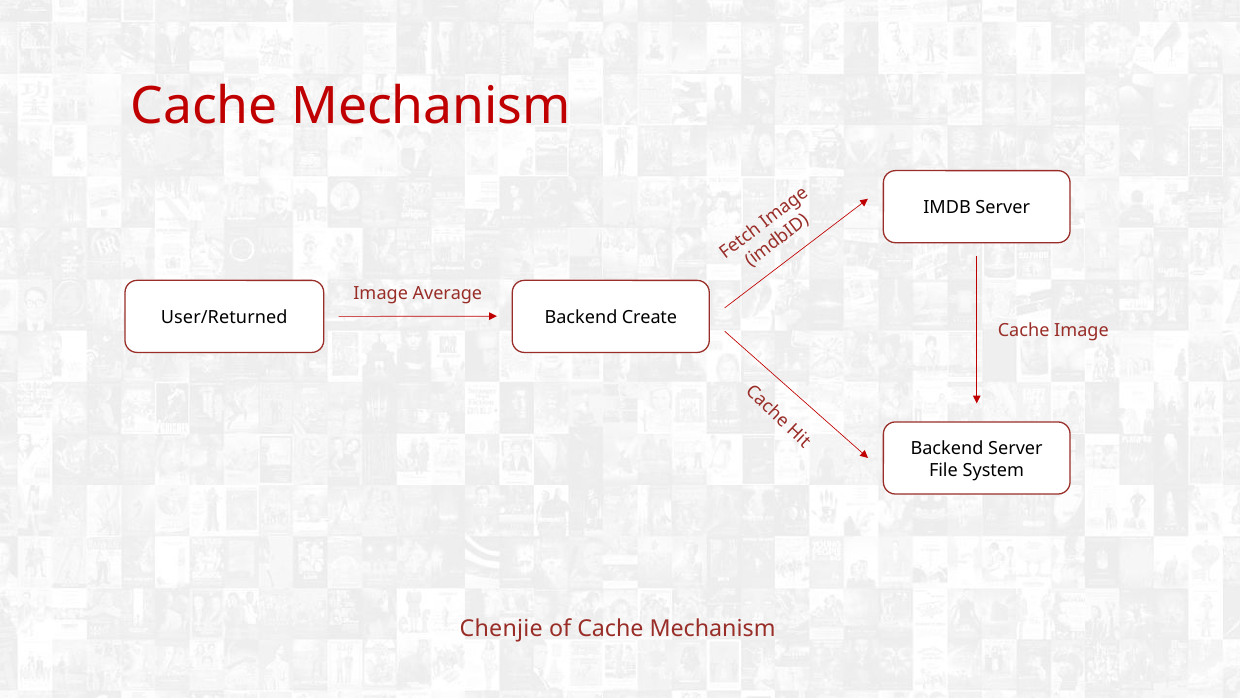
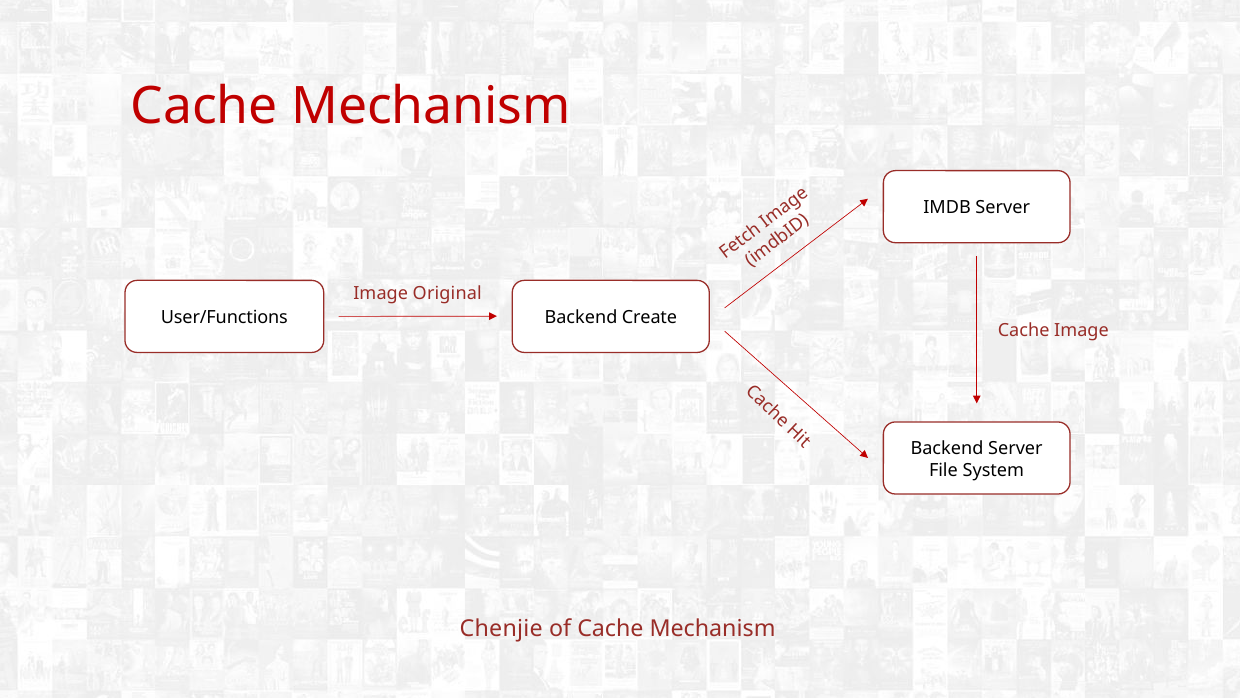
Average: Average -> Original (447, 293)
User/Returned: User/Returned -> User/Functions (224, 317)
